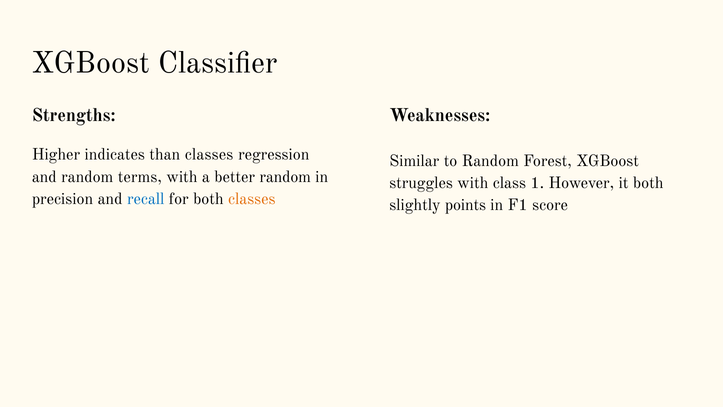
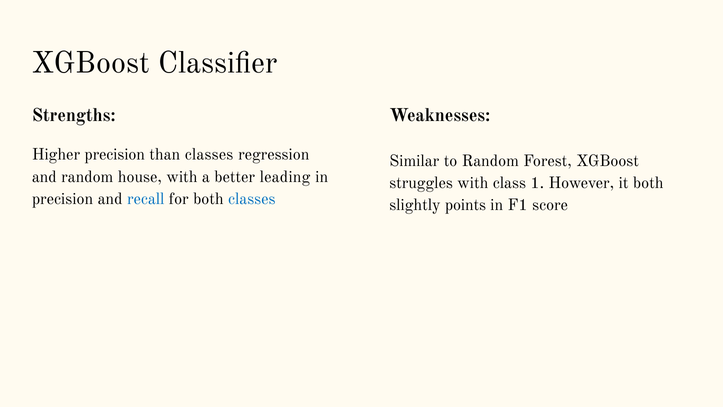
Higher indicates: indicates -> precision (115, 155)
terms: terms -> house (140, 177)
better random: random -> leading (285, 177)
classes colour: orange -> blue (252, 199)
